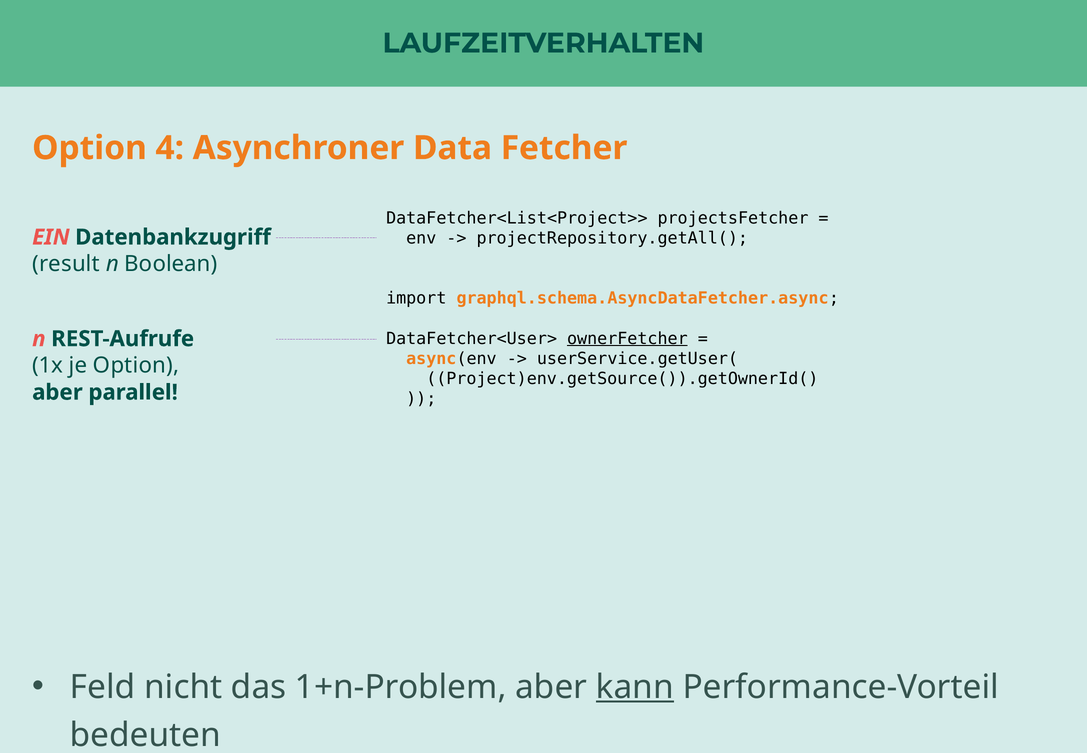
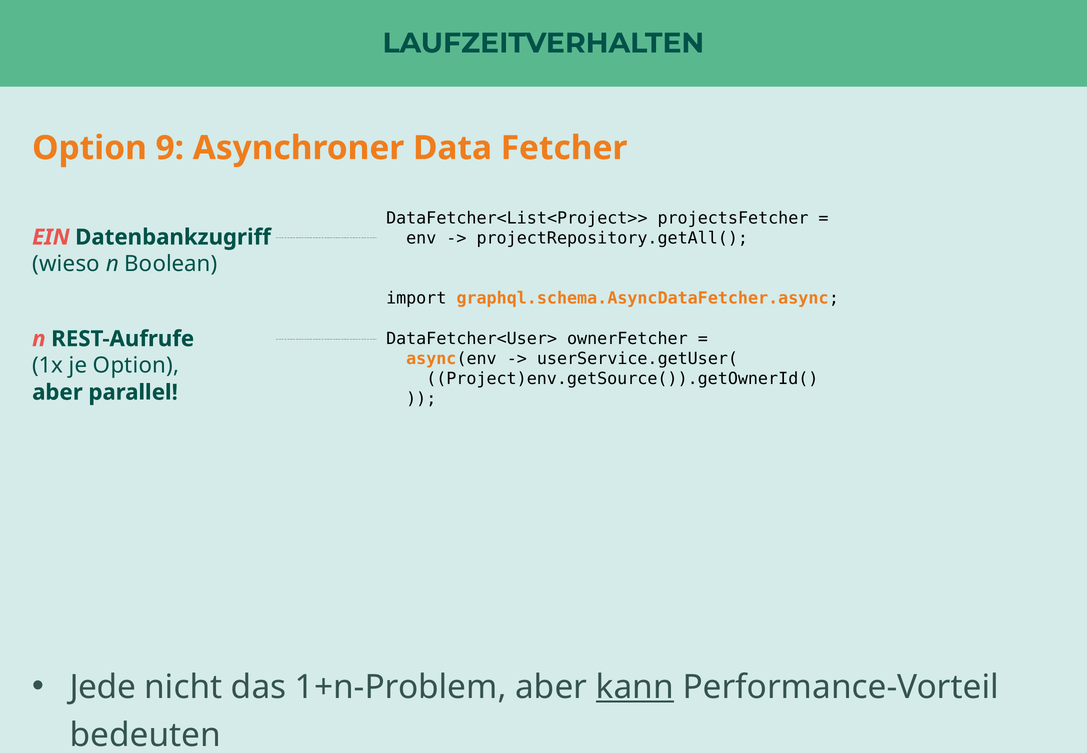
4: 4 -> 9 (170, 148)
result: result -> wieso (66, 264)
ownerFetcher underline: present -> none (627, 338)
Feld: Feld -> Jede (103, 687)
